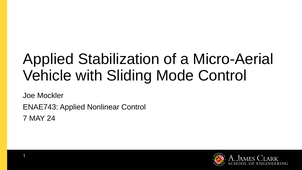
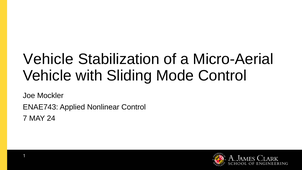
Applied: Applied -> Vehicle (48, 59)
